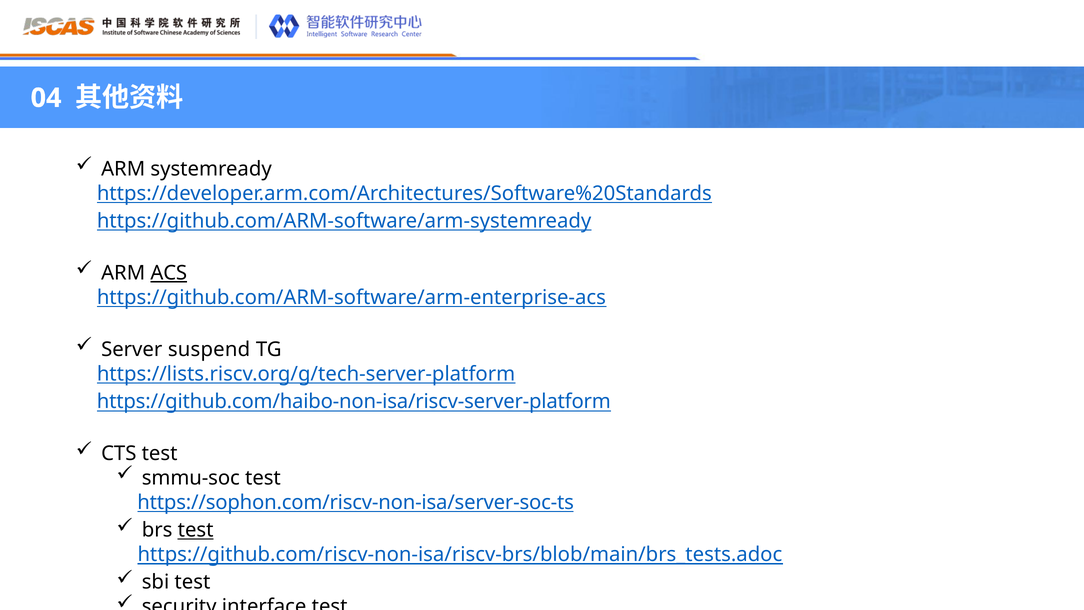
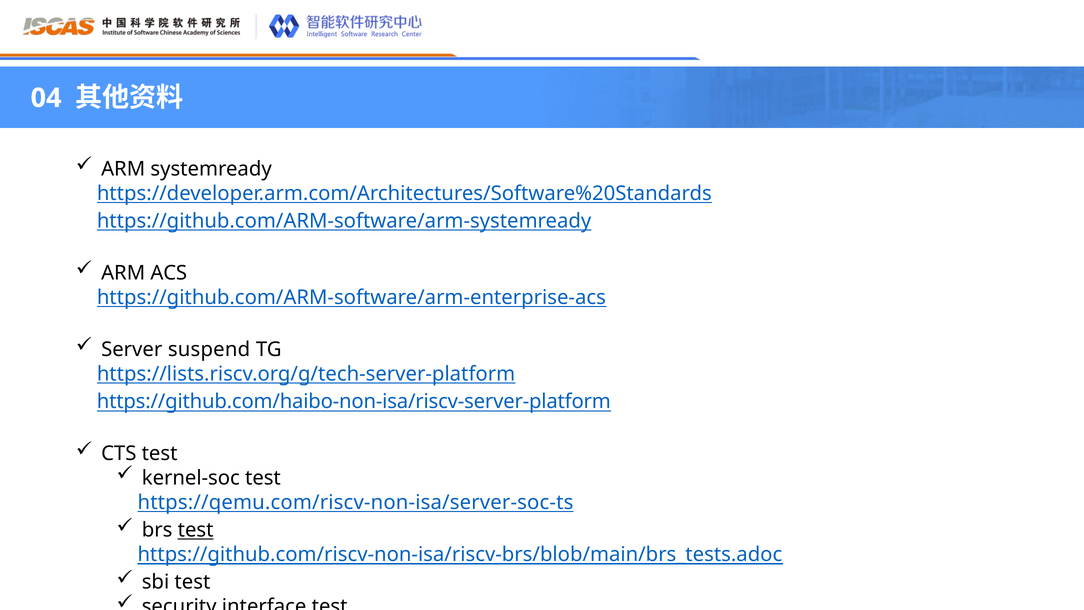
ACS underline: present -> none (169, 273)
smmu-soc: smmu-soc -> kernel-soc (191, 478)
https://sophon.com/riscv-non-isa/server-soc-ts: https://sophon.com/riscv-non-isa/server-soc-ts -> https://qemu.com/riscv-non-isa/server-soc-ts (355, 502)
